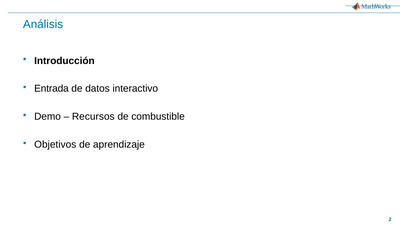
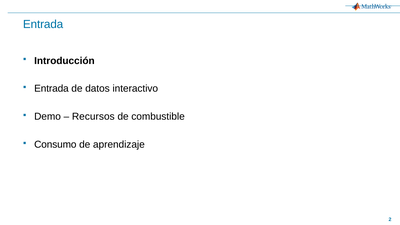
Análisis: Análisis -> Entrada (43, 24)
Objetivos: Objetivos -> Consumo (55, 145)
